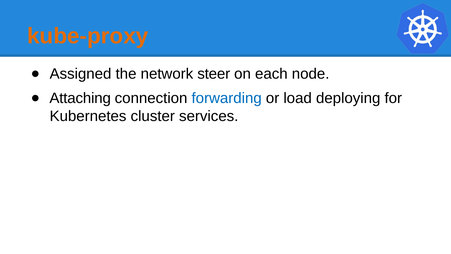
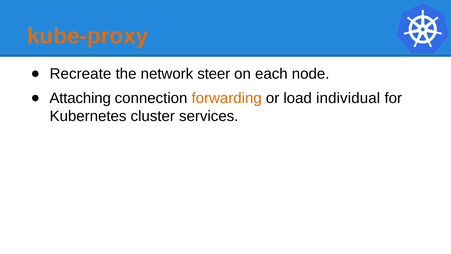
Assigned: Assigned -> Recreate (80, 74)
forwarding colour: blue -> orange (227, 98)
deploying: deploying -> individual (348, 98)
